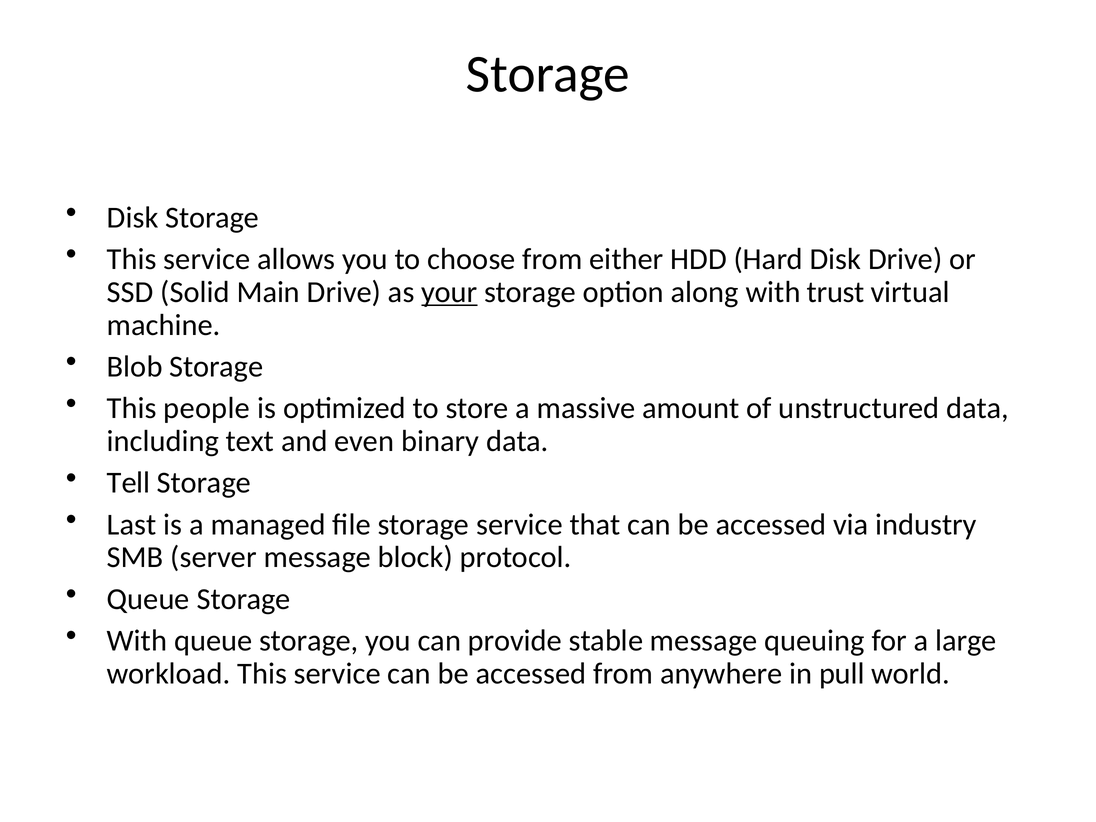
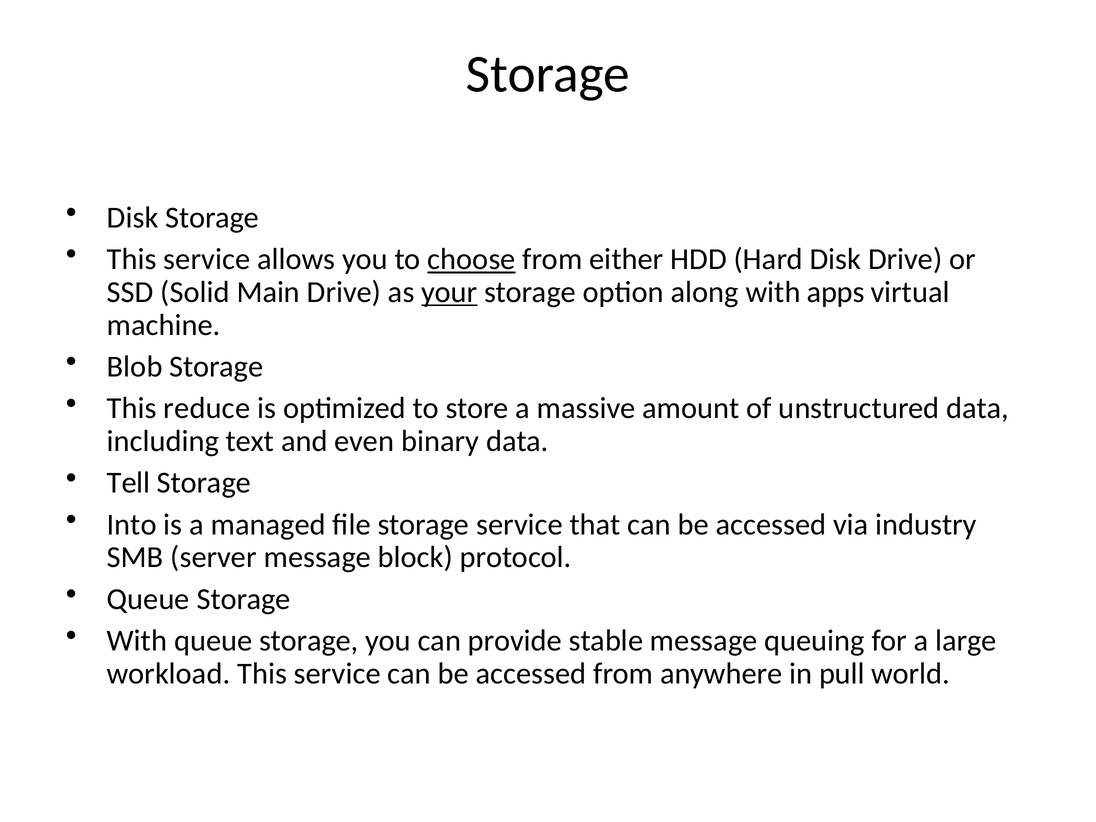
choose underline: none -> present (472, 259)
trust: trust -> apps (836, 292)
people: people -> reduce (207, 408)
Last: Last -> Into (132, 525)
